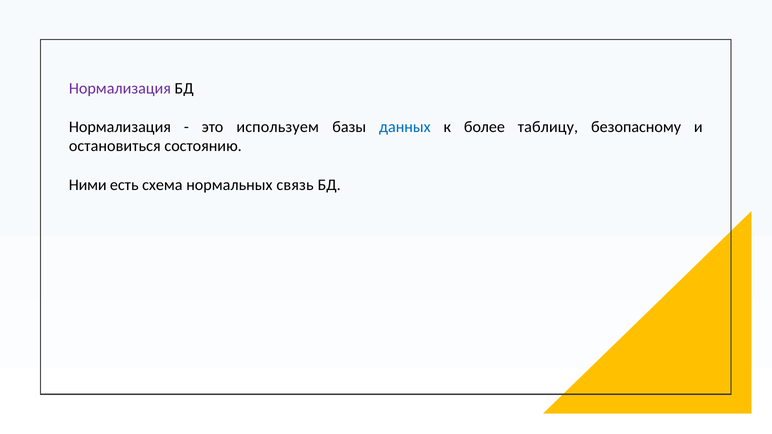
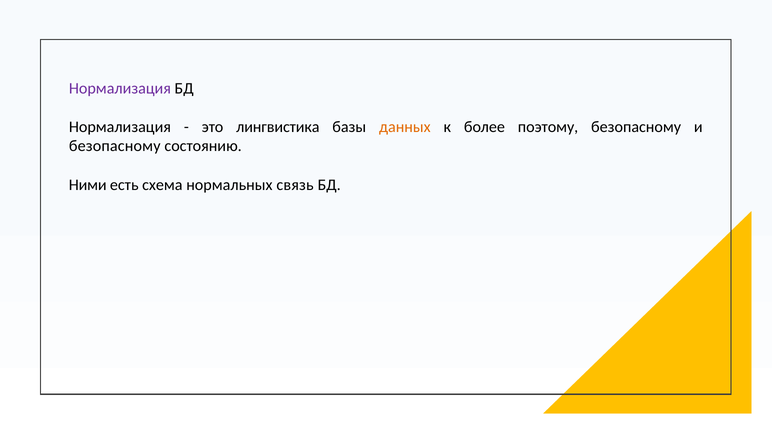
используем: используем -> лингвистика (278, 127)
данных colour: blue -> orange (405, 127)
таблицу: таблицу -> поэтому (548, 127)
остановиться: остановиться -> безопасному (115, 146)
